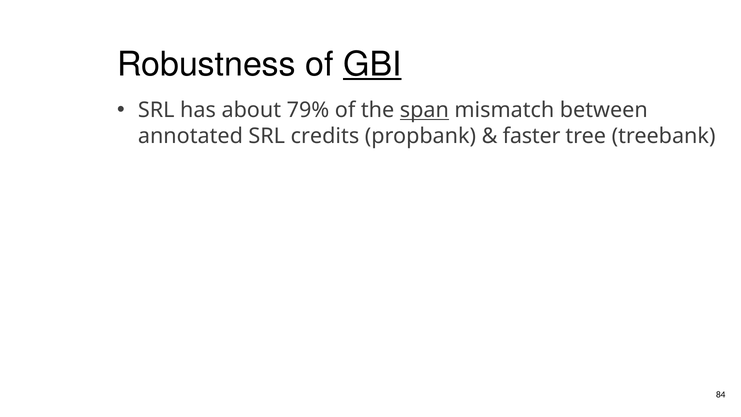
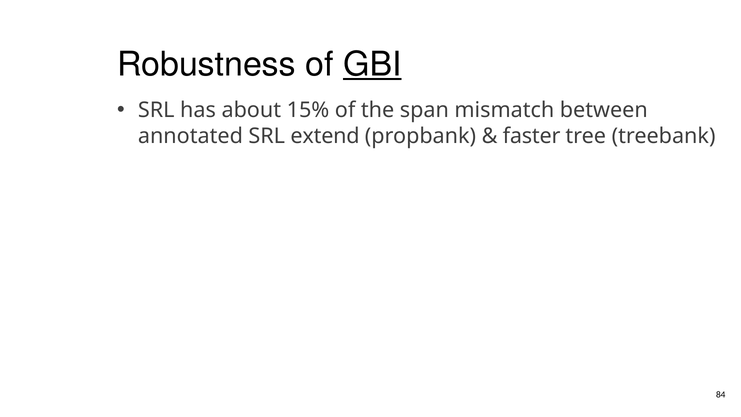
79%: 79% -> 15% (308, 110)
span underline: present -> none (424, 110)
credits: credits -> extend (325, 136)
